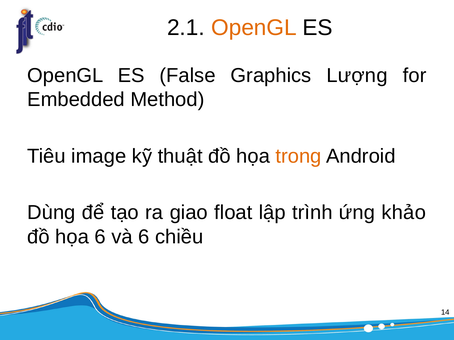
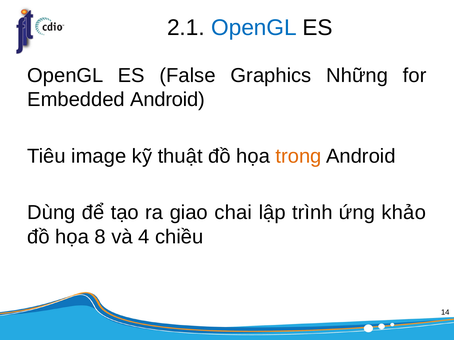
OpenGL colour: orange -> blue (254, 28)
Lượng: Lượng -> Những (357, 76)
Embedded Method: Method -> Android (168, 100)
float: float -> chai (233, 213)
họa 6: 6 -> 8 (100, 237)
và 6: 6 -> 4 (144, 237)
